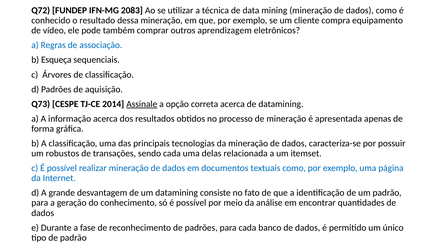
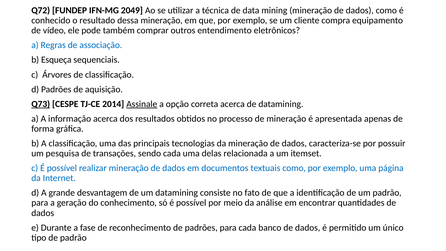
2083: 2083 -> 2049 (132, 10)
aprendizagem: aprendizagem -> entendimento (225, 31)
Q73 underline: none -> present (41, 104)
robustos: robustos -> pesquisa (62, 153)
